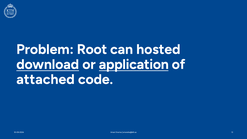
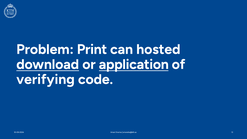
Root: Root -> Print (92, 49)
attached: attached -> verifying (45, 79)
